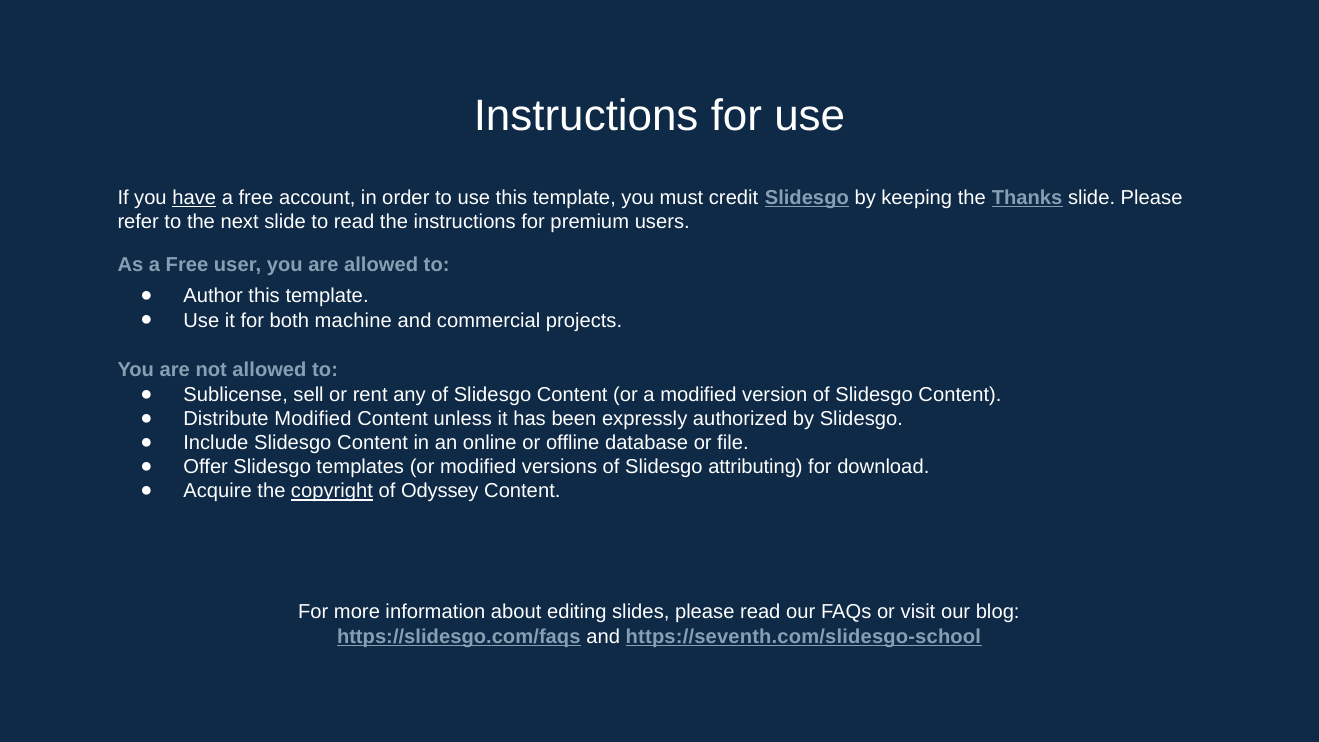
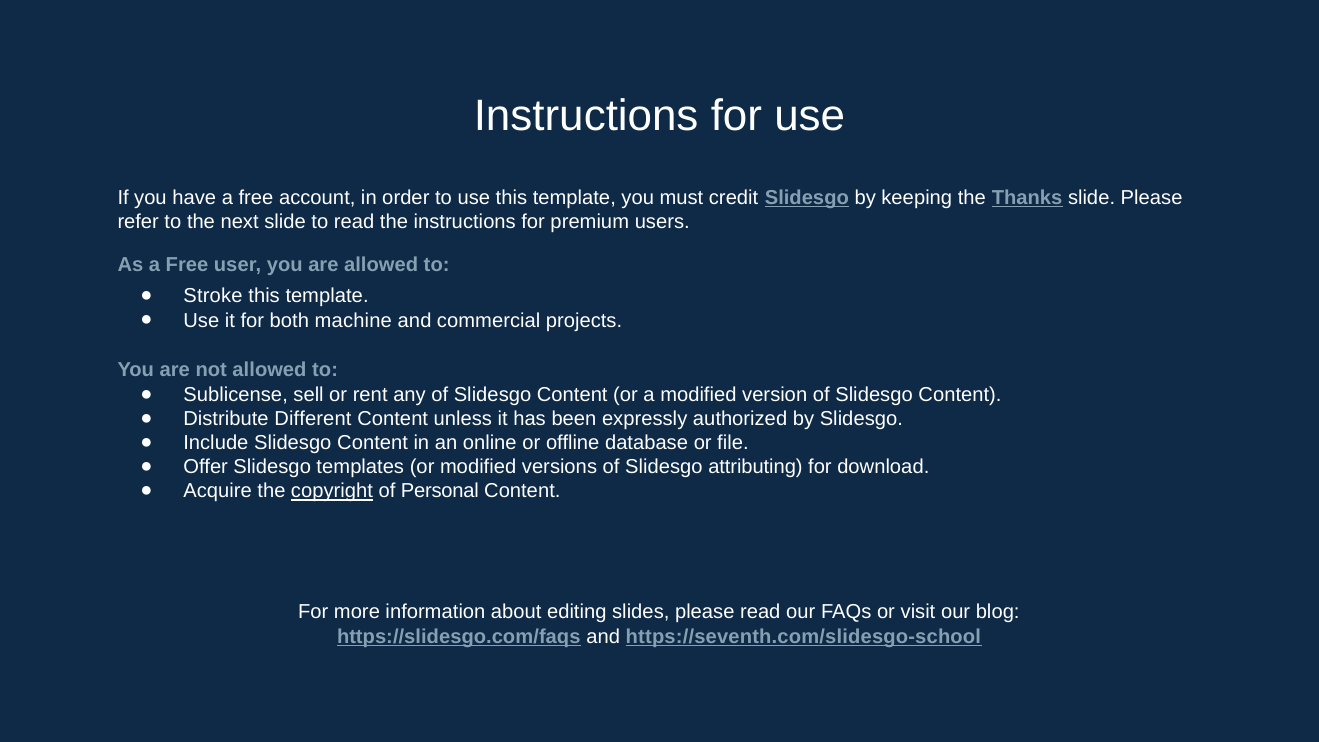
have underline: present -> none (194, 198)
Author: Author -> Stroke (213, 296)
Distribute Modified: Modified -> Different (313, 419)
Odyssey: Odyssey -> Personal (440, 491)
